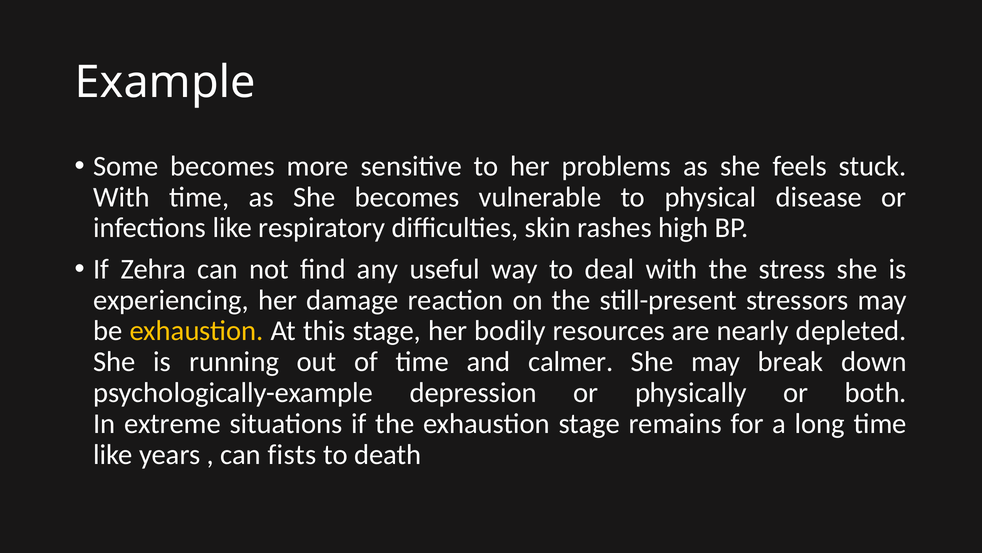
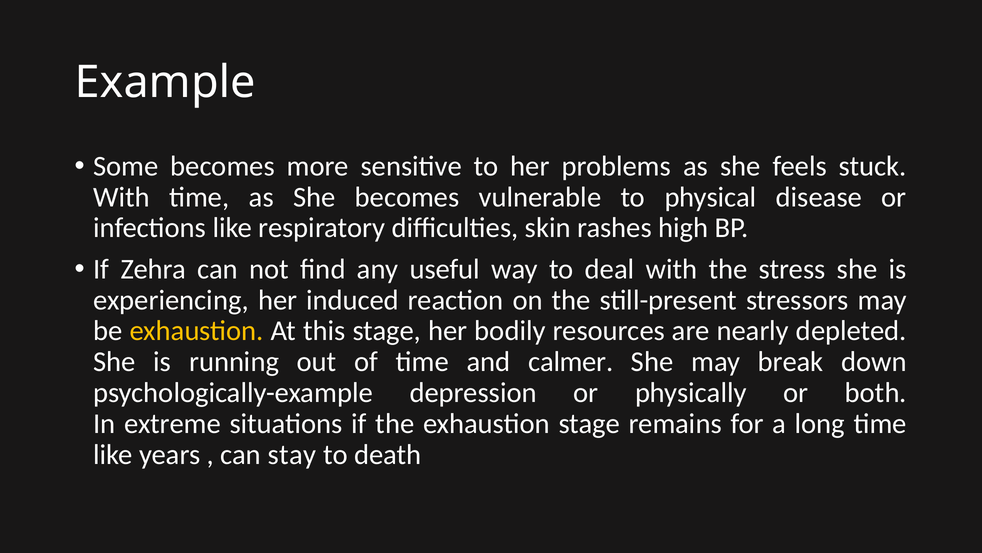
damage: damage -> induced (353, 300)
fists: fists -> stay (292, 454)
